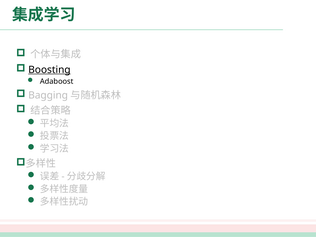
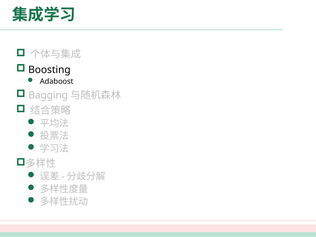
Boosting underline: present -> none (49, 70)
